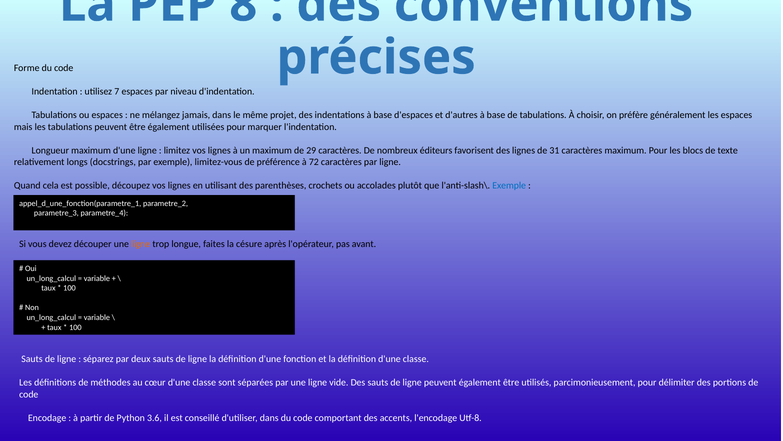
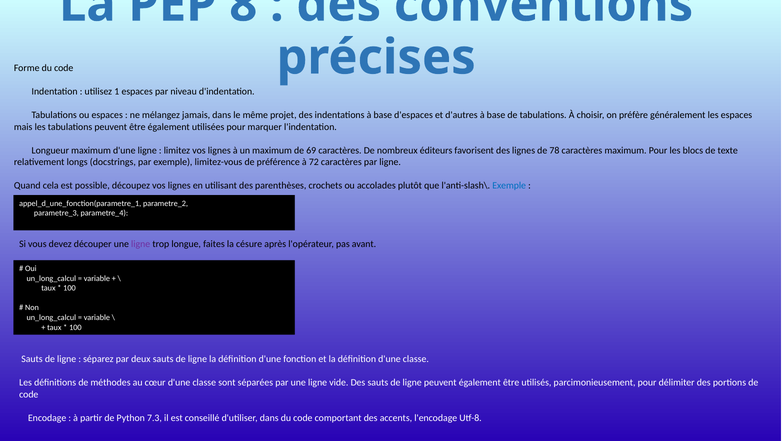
7: 7 -> 1 (117, 92)
29: 29 -> 69 (311, 150)
31: 31 -> 78 (554, 150)
ligne colour: orange -> purple (141, 244)
3.6: 3.6 -> 7.3 (154, 417)
